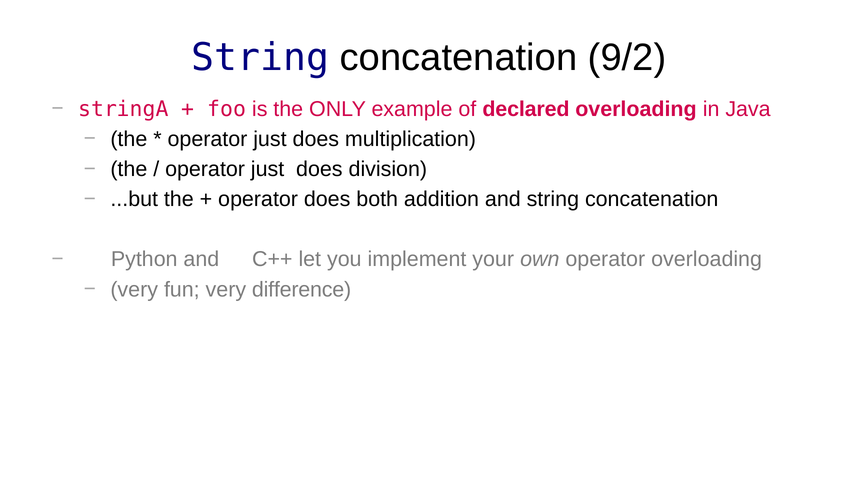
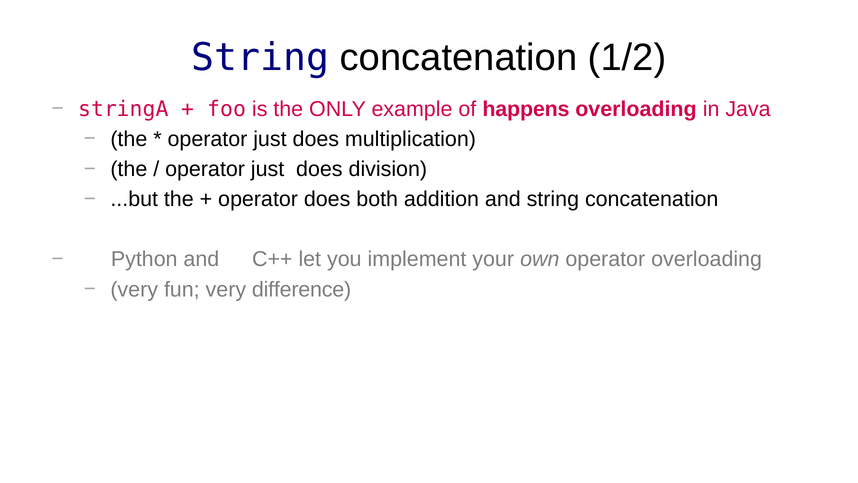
9/2: 9/2 -> 1/2 (627, 58)
declared: declared -> happens (526, 109)
